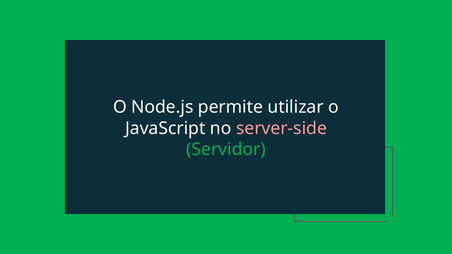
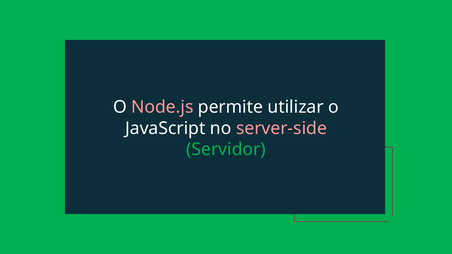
Node.js colour: white -> pink (162, 107)
